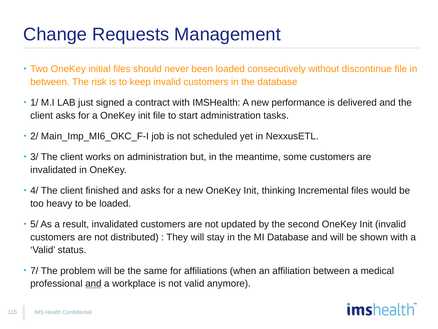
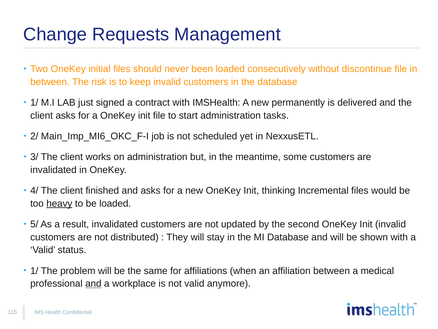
performance: performance -> permanently (298, 103)
heavy underline: none -> present (59, 203)
7/: 7/ -> 1/ (34, 270)
